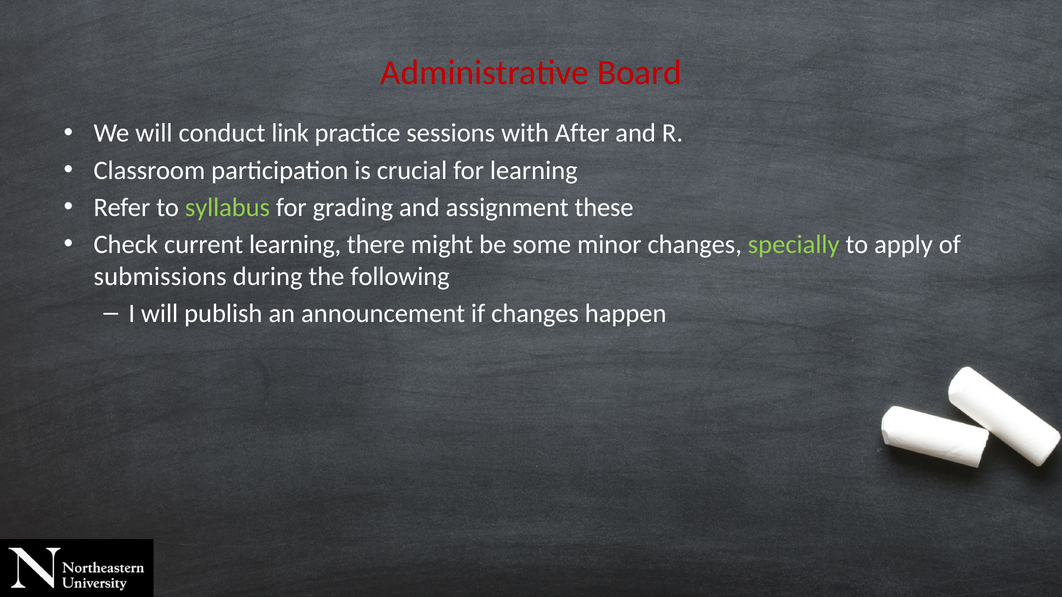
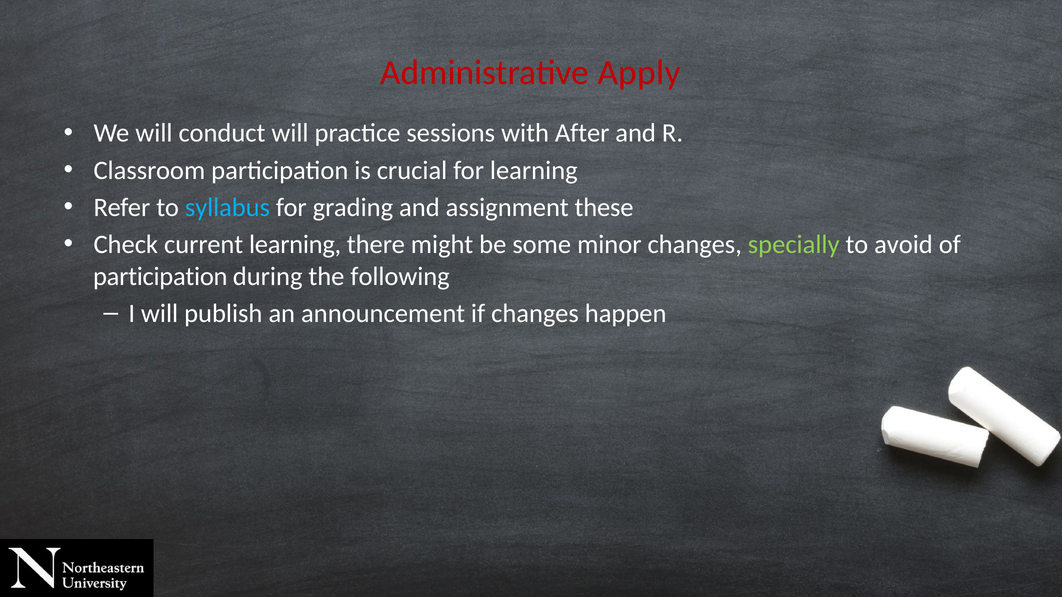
Board: Board -> Apply (639, 73)
conduct link: link -> will (290, 133)
syllabus colour: light green -> light blue (227, 208)
apply: apply -> avoid (903, 245)
submissions: submissions -> participation (160, 277)
